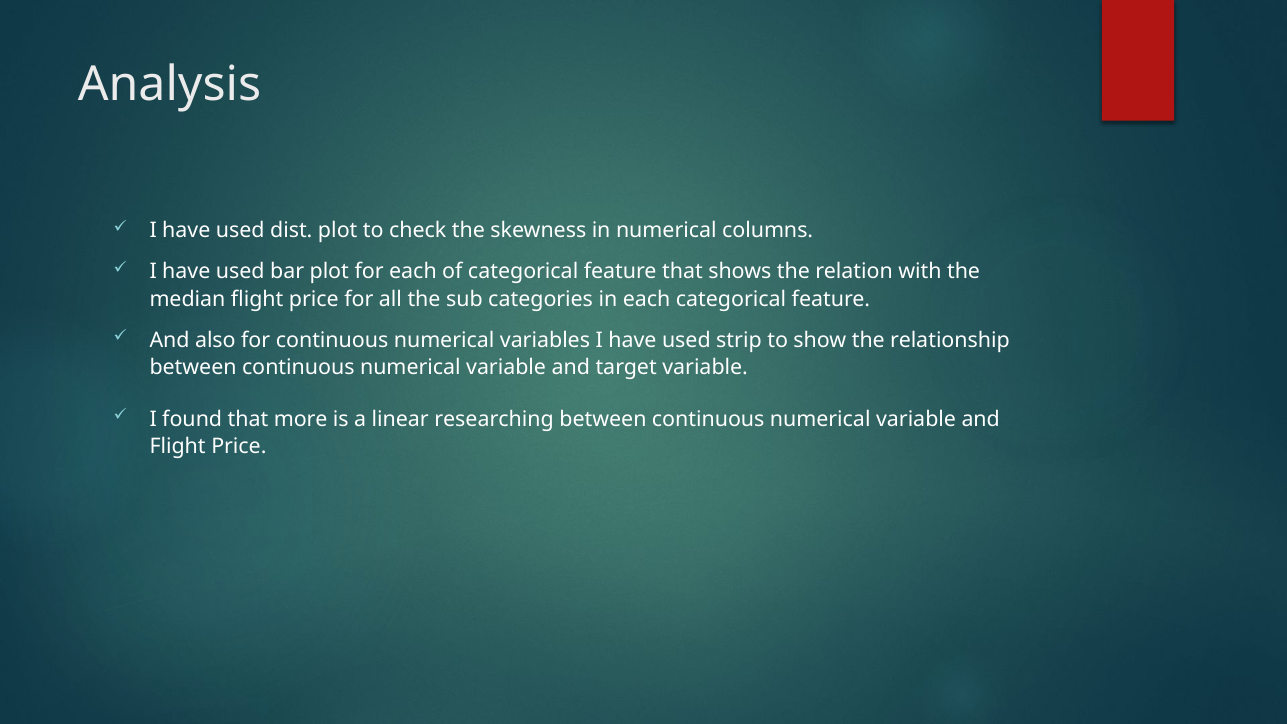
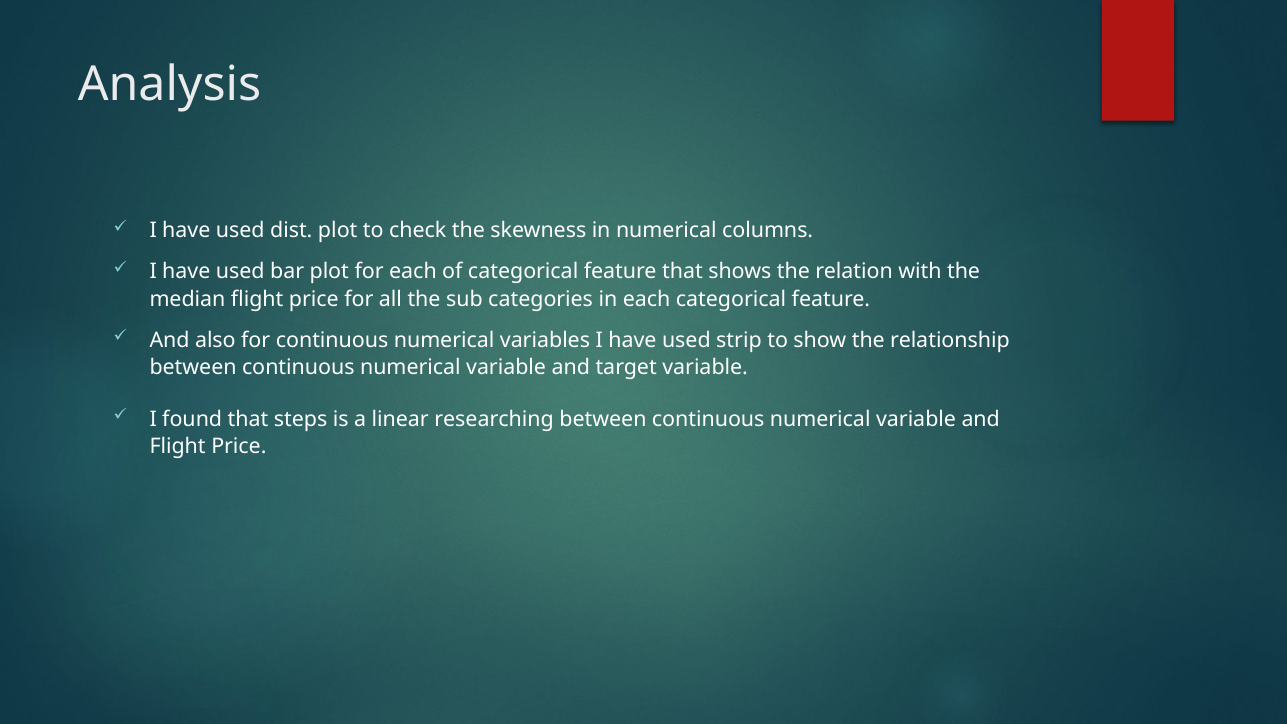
more: more -> steps (301, 419)
